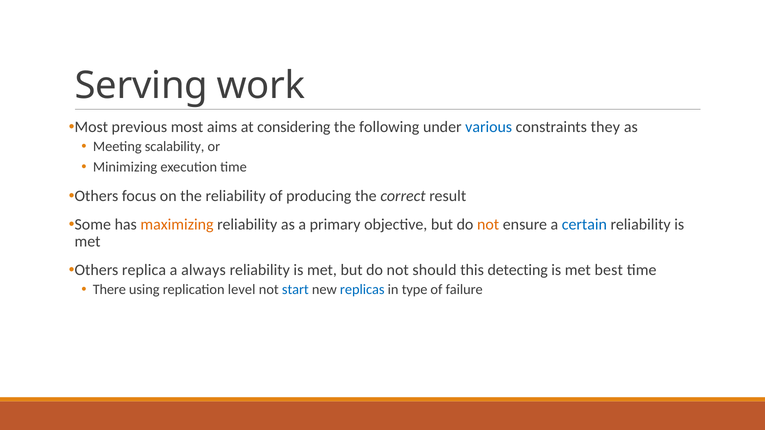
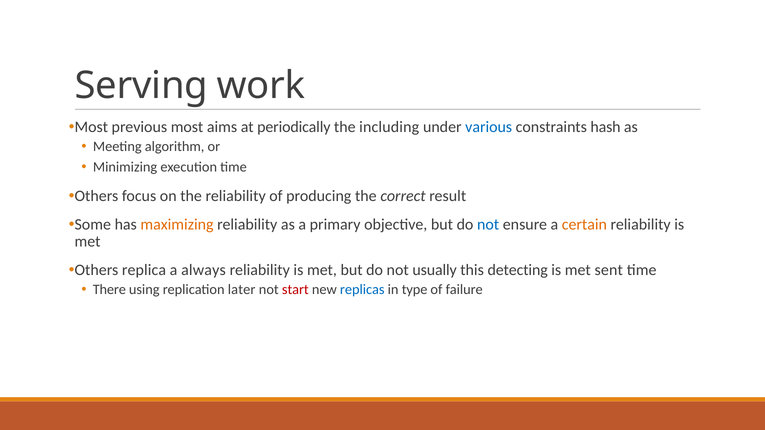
considering: considering -> periodically (294, 127)
following: following -> including (389, 127)
they: they -> hash (606, 127)
scalability: scalability -> algorithm (175, 147)
not colour: orange -> blue (488, 225)
certain colour: blue -> orange (584, 225)
should: should -> usually (435, 270)
best: best -> sent (609, 270)
level: level -> later (242, 290)
start colour: blue -> red (295, 290)
